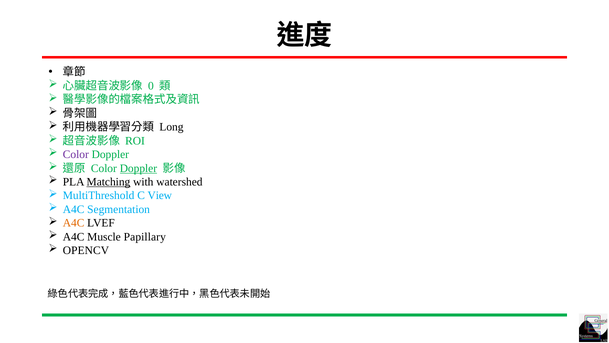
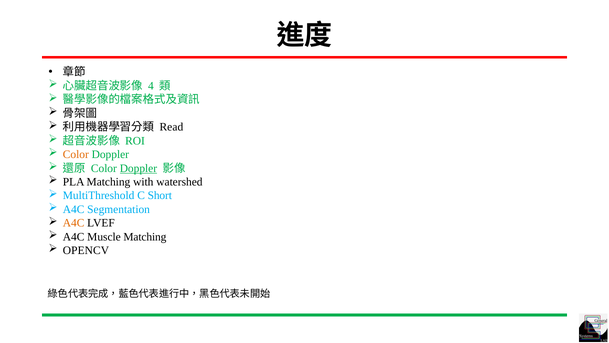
0: 0 -> 4 (151, 86)
Long: Long -> Read (171, 127)
Color colour: purple -> orange (76, 154)
Matching underline: present -> none (108, 182)
View: View -> Short (160, 195)
Muscle Papillary: Papillary -> Matching (145, 237)
